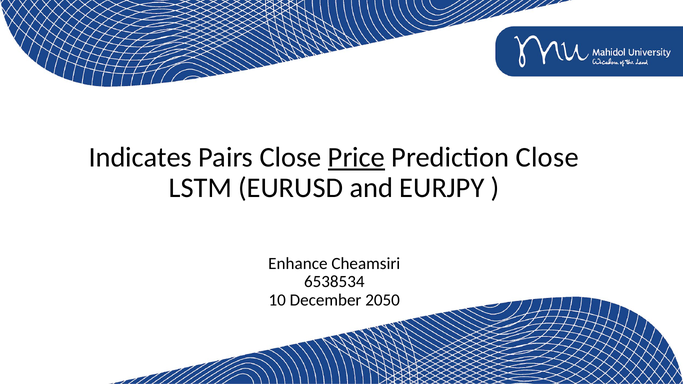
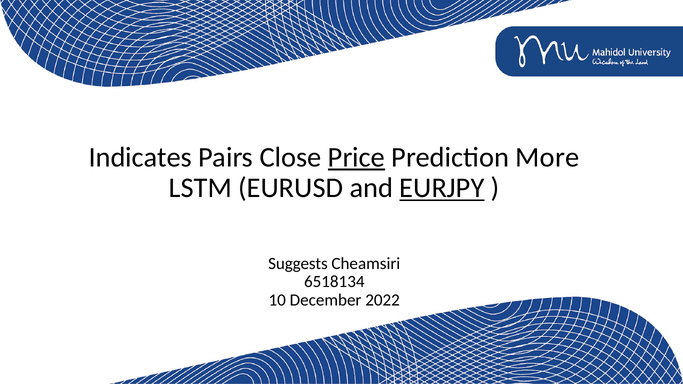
Prediction Close: Close -> More (547, 157)
EURJPY underline: none -> present (442, 188)
Enhance: Enhance -> Suggests (298, 264)
6538534: 6538534 -> 6518134 (334, 282)
2050: 2050 -> 2022 (383, 300)
